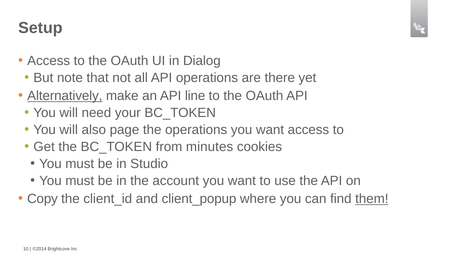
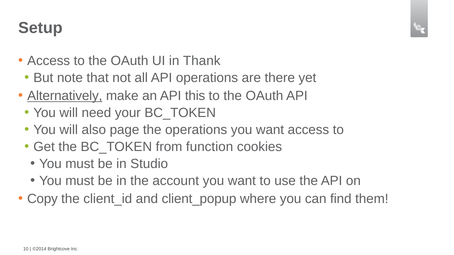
Dialog: Dialog -> Thank (202, 61)
line: line -> this (195, 96)
minutes: minutes -> function (210, 147)
them underline: present -> none (372, 199)
